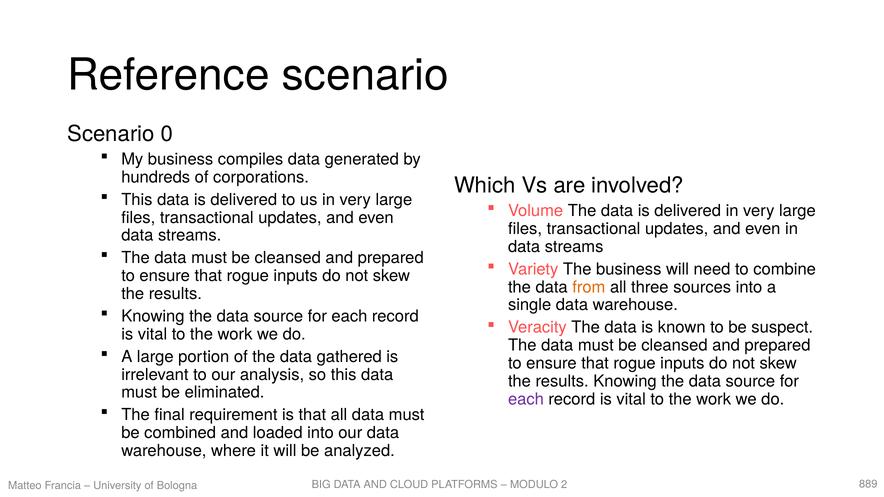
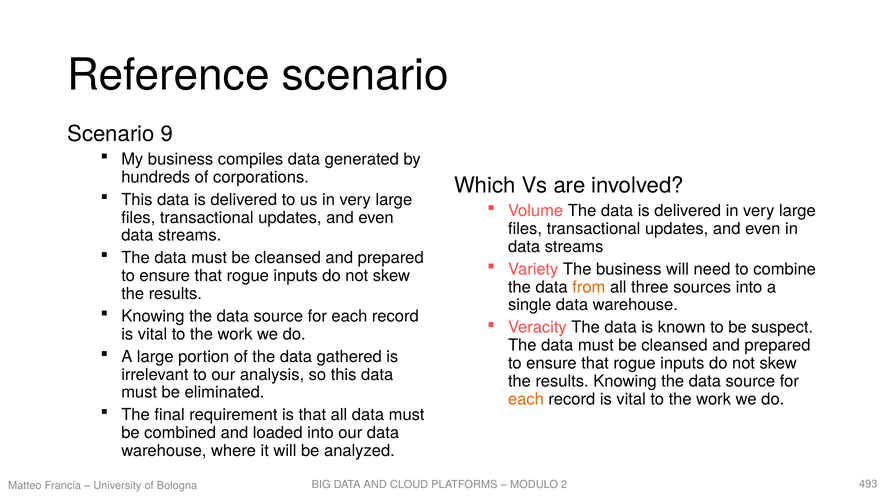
0: 0 -> 9 (167, 134)
each colour: purple -> orange (526, 399)
889: 889 -> 493 (868, 484)
